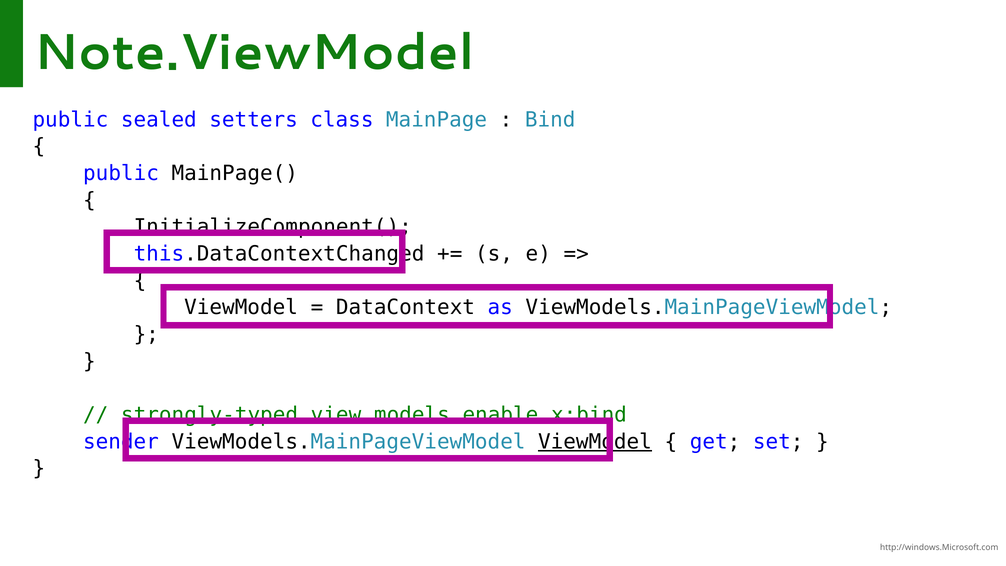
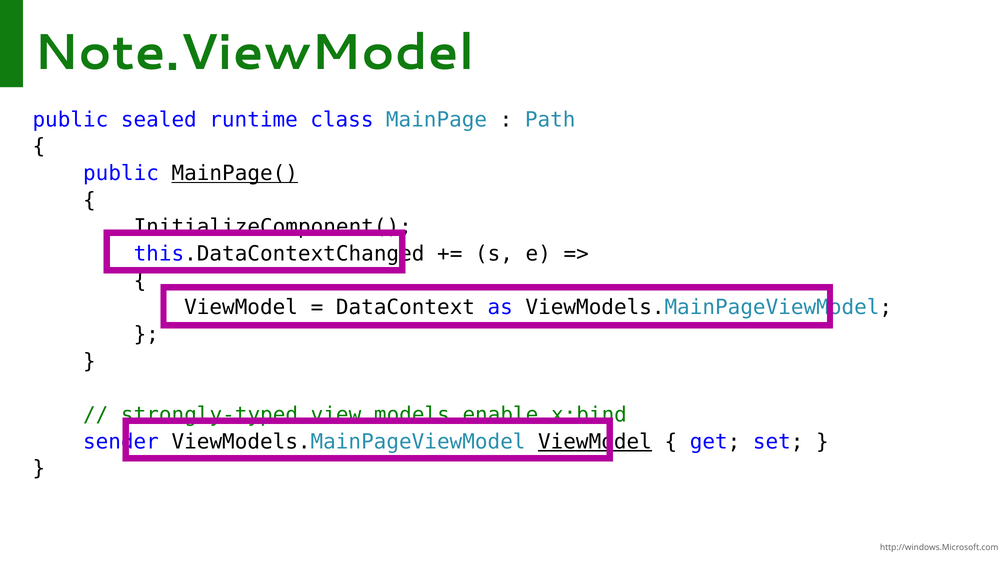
setters: setters -> runtime (254, 120)
Bind: Bind -> Path (550, 120)
MainPage( underline: none -> present (235, 173)
